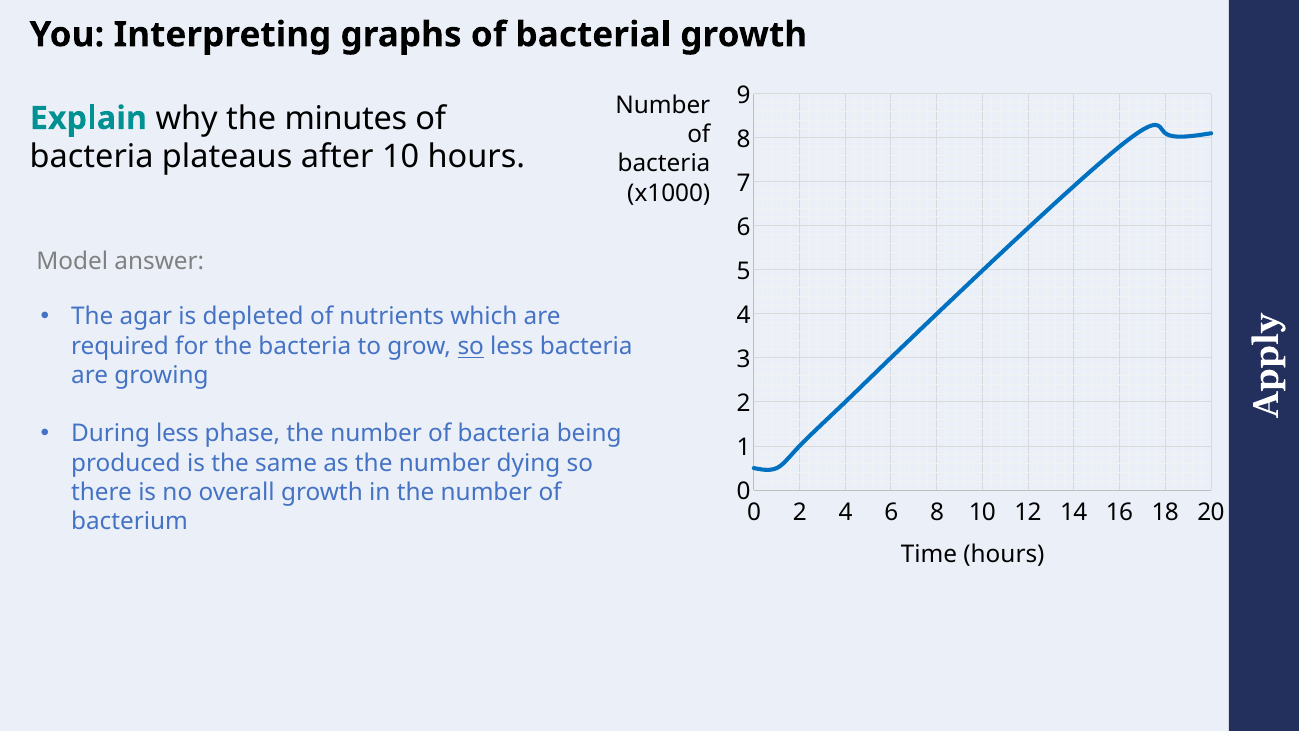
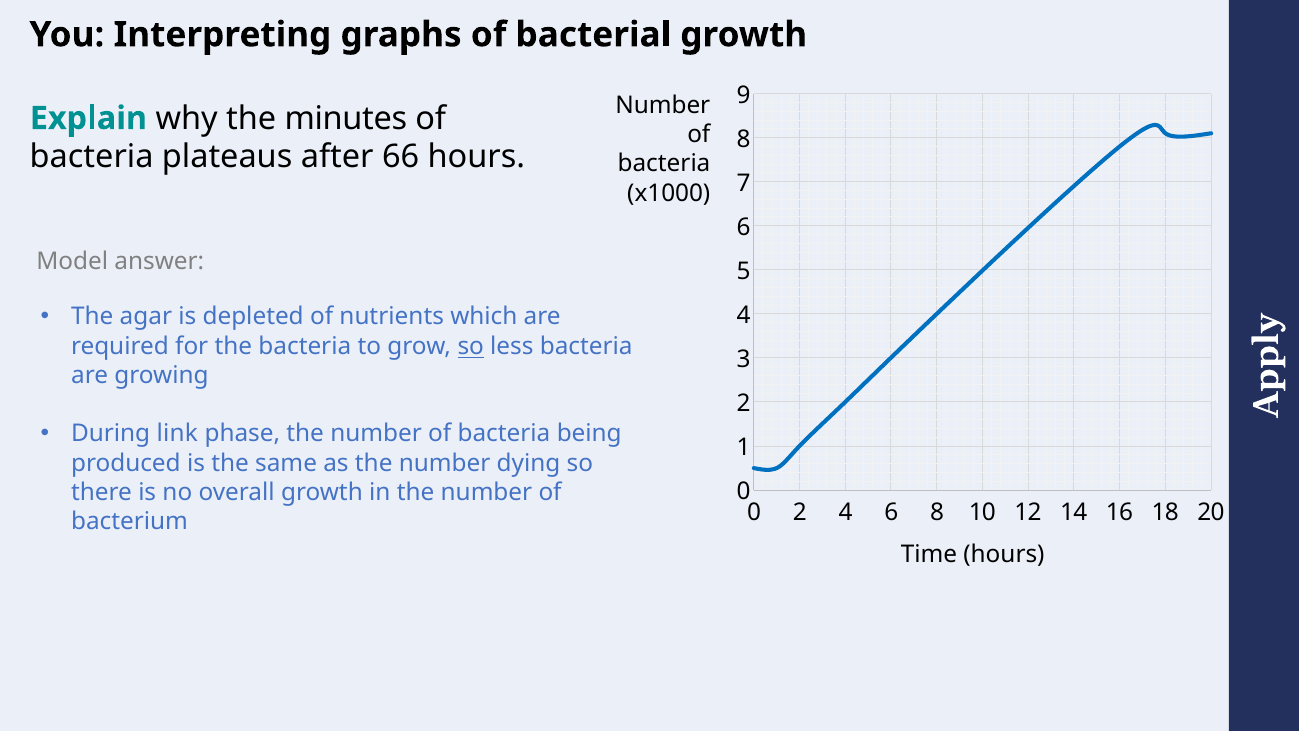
after 10: 10 -> 66 (401, 157)
During less: less -> link (177, 434)
